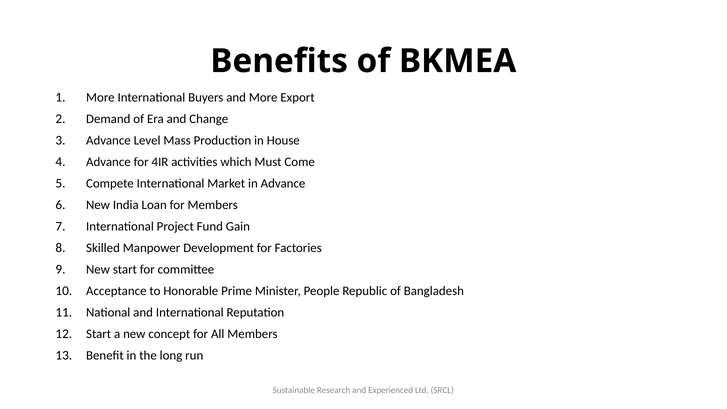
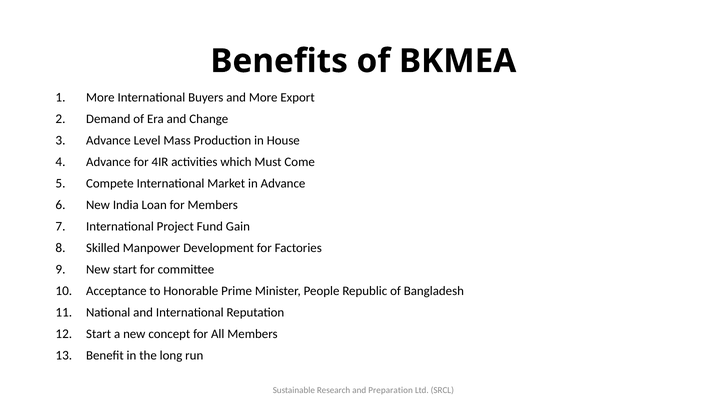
Experienced: Experienced -> Preparation (391, 390)
